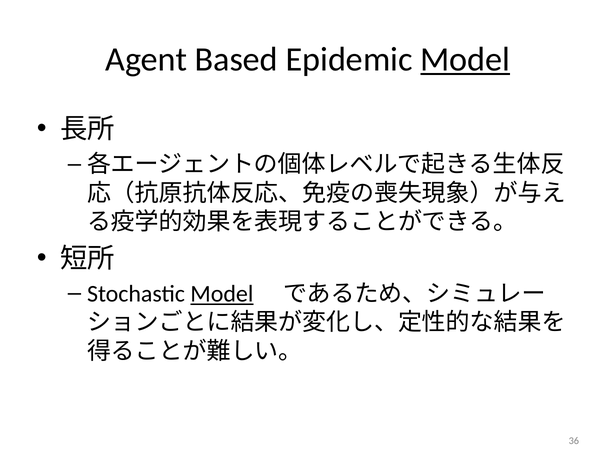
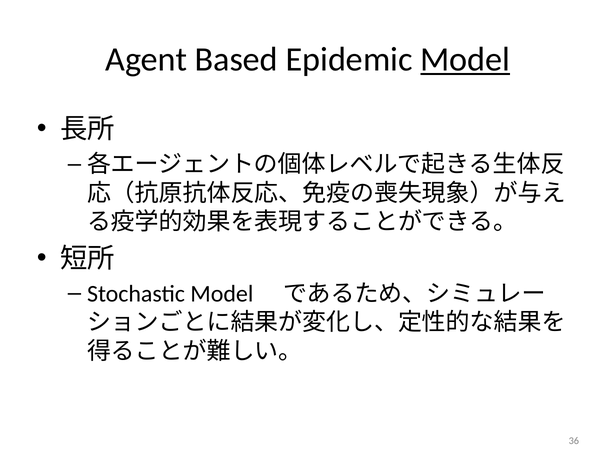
Model underline: present -> none (222, 294)
